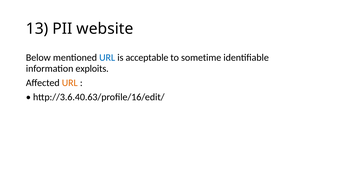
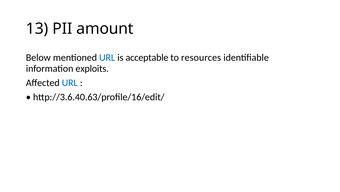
website: website -> amount (105, 29)
sometime: sometime -> resources (201, 57)
URL colour: orange -> blue (70, 82)
